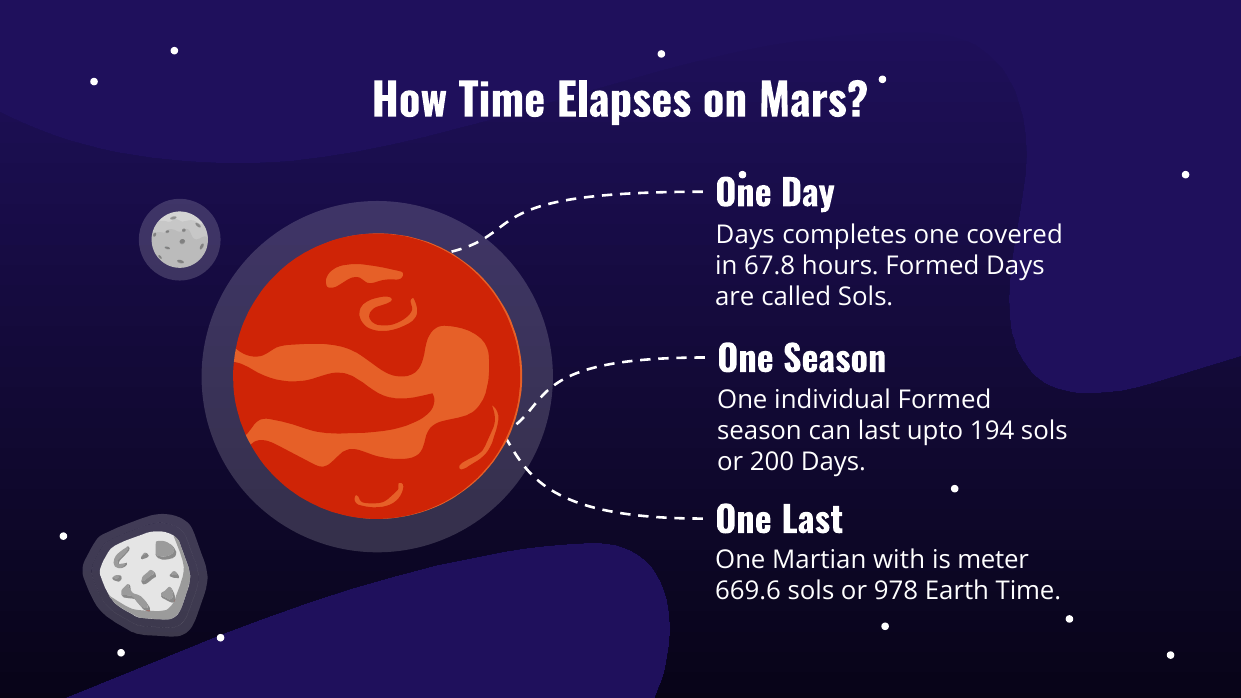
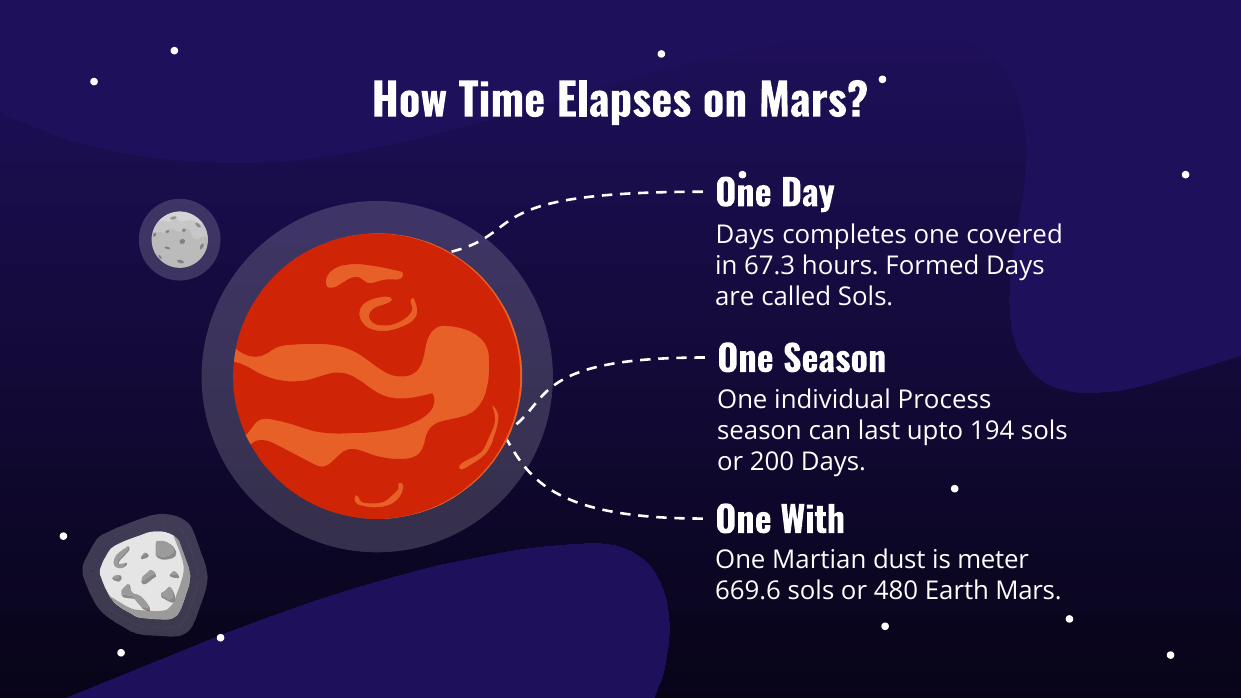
67.8: 67.8 -> 67.3 (770, 266)
individual Formed: Formed -> Process (945, 400)
One Last: Last -> With (813, 521)
with: with -> dust (899, 560)
978: 978 -> 480 (896, 591)
Earth Time: Time -> Mars (1028, 591)
